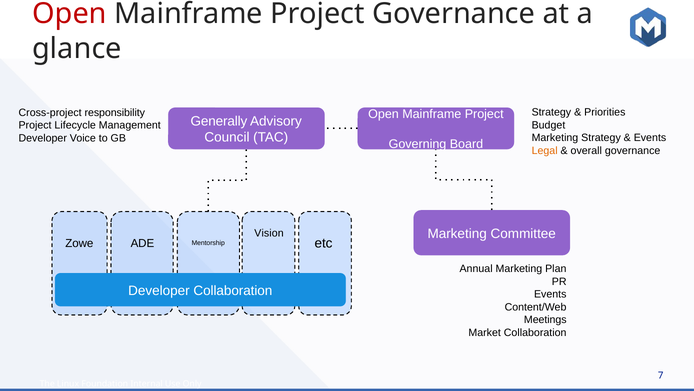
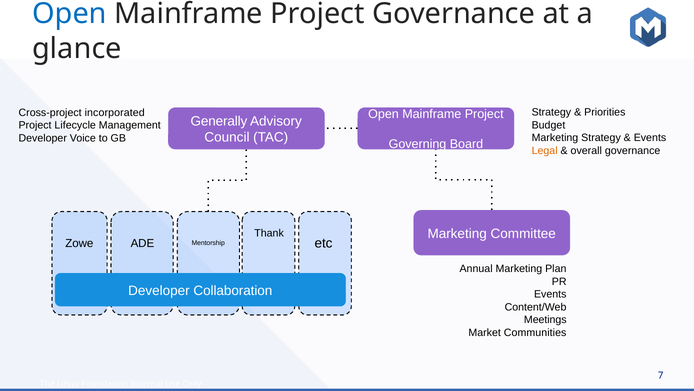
Open colour: red -> blue (70, 14)
responsibility: responsibility -> incorporated (115, 112)
Vision: Vision -> Thank (269, 233)
Market Collaboration: Collaboration -> Communities (535, 332)
